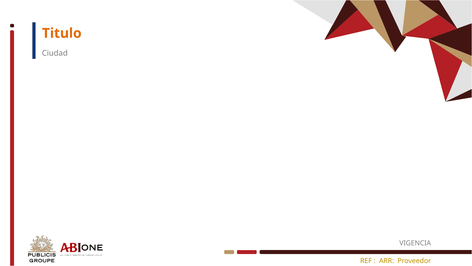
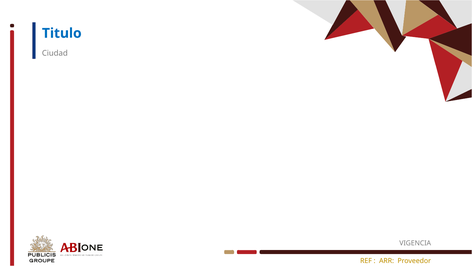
Titulo colour: orange -> blue (62, 33)
